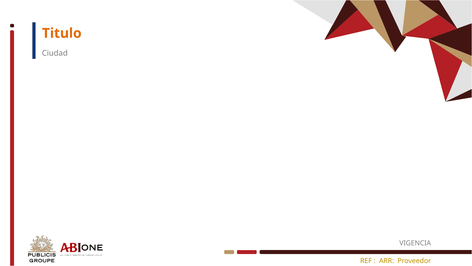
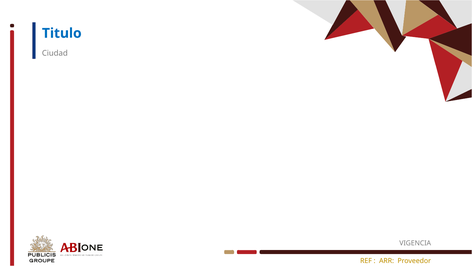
Titulo colour: orange -> blue (62, 33)
